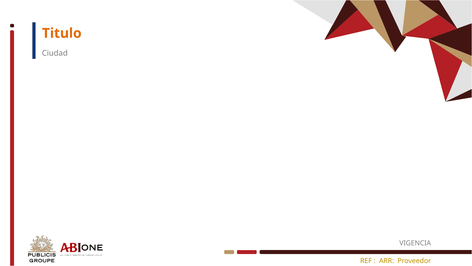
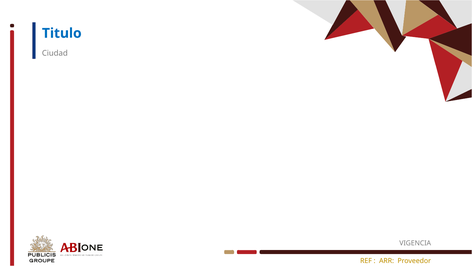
Titulo colour: orange -> blue (62, 33)
